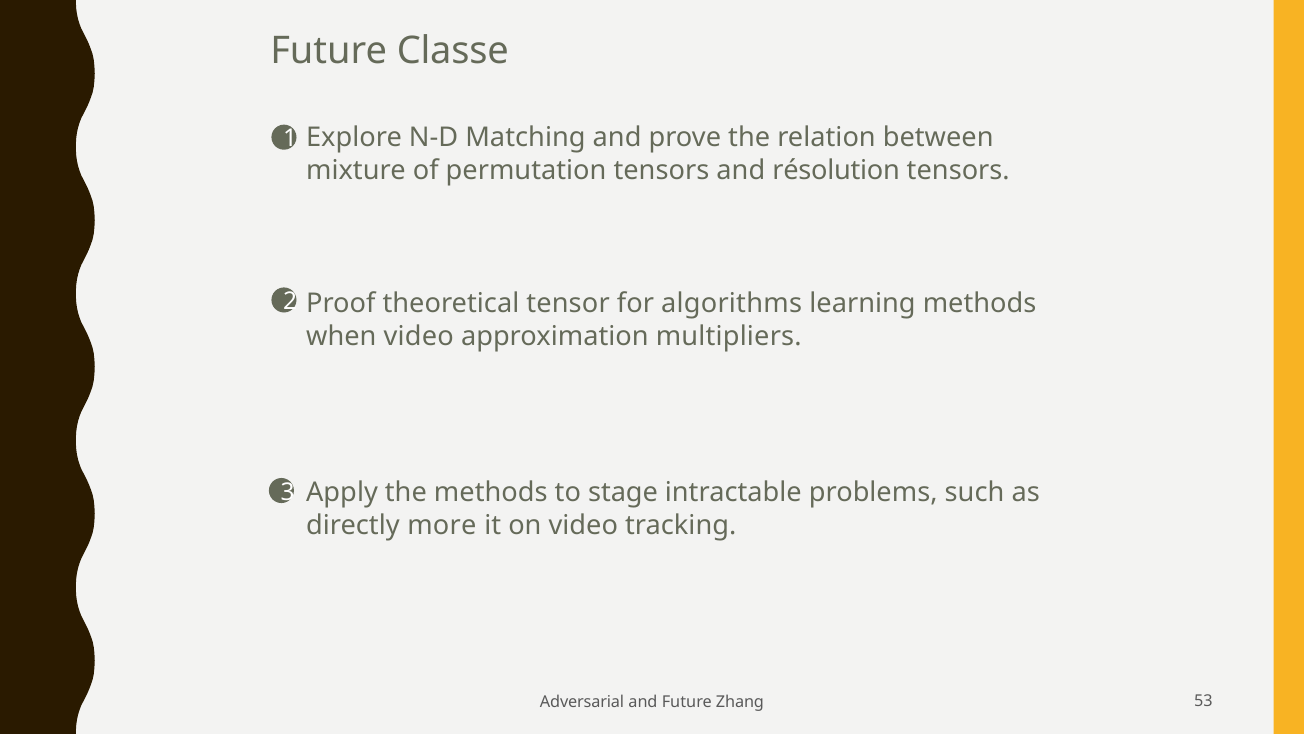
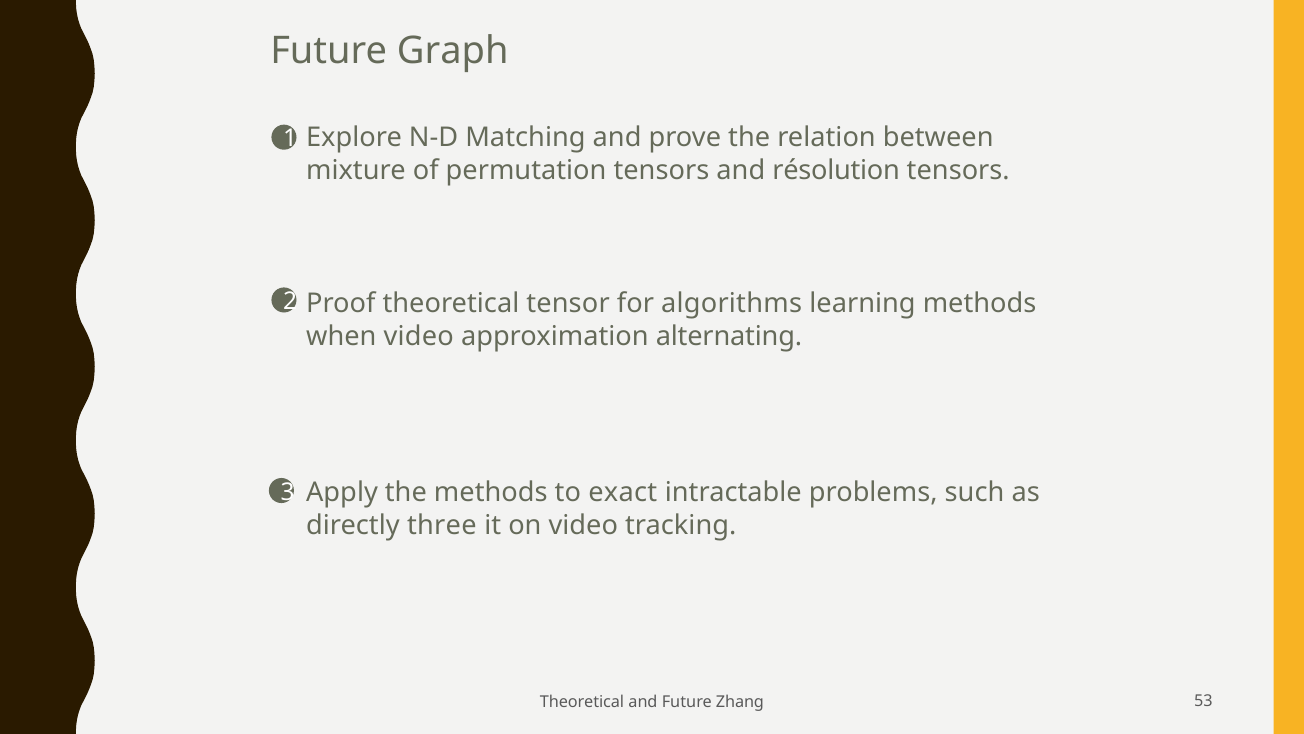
Classe: Classe -> Graph (453, 51)
multipliers: multipliers -> alternating (729, 336)
stage: stage -> exact (623, 493)
more: more -> three (442, 525)
Adversarial: Adversarial -> Theoretical (582, 702)
